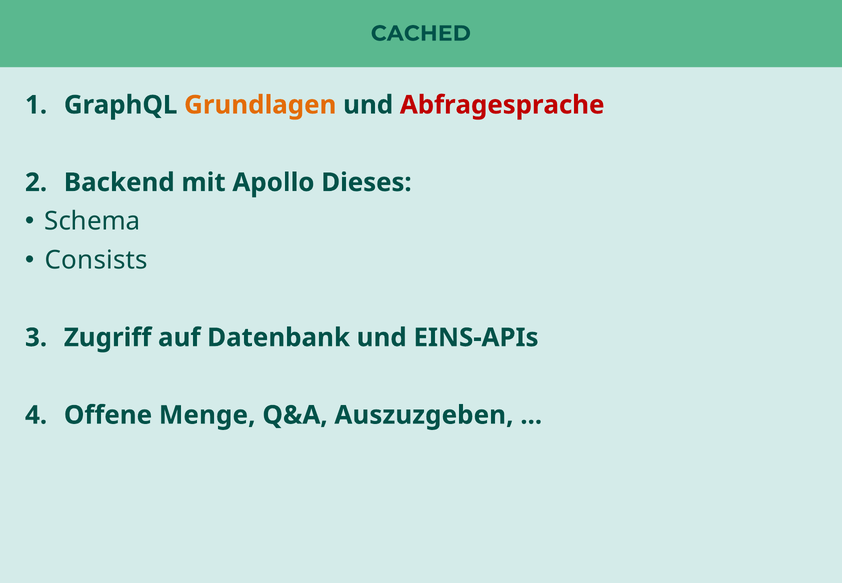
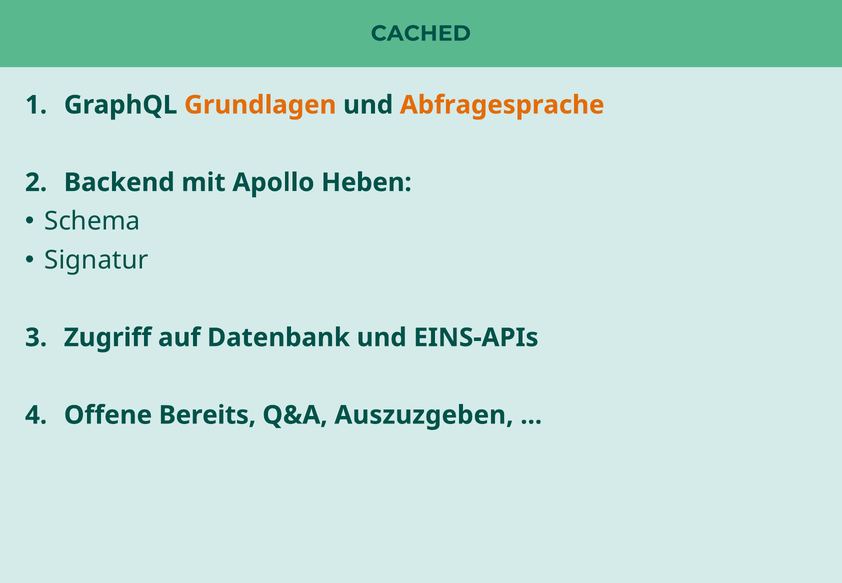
Abfragesprache colour: red -> orange (502, 105)
Dieses: Dieses -> Heben (366, 182)
Consists: Consists -> Signatur (96, 260)
Menge: Menge -> Bereits (207, 415)
